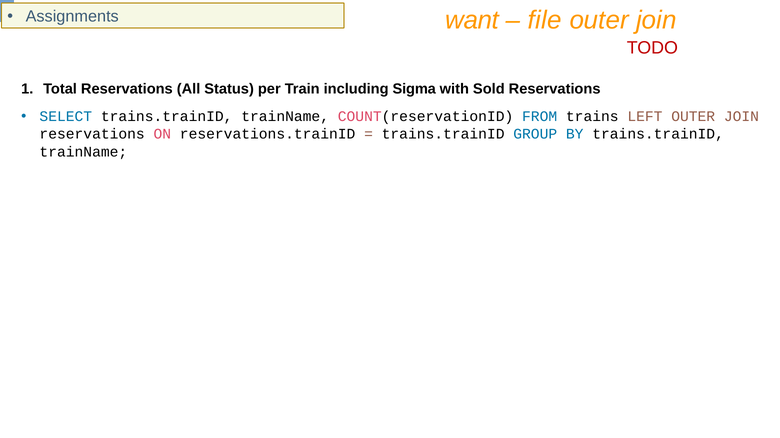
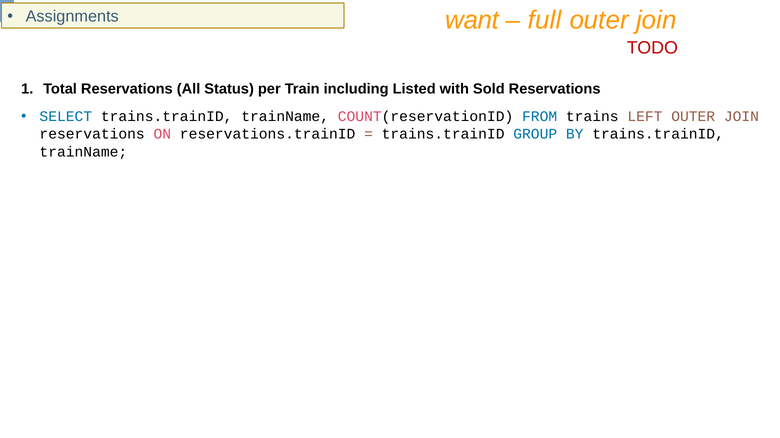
file: file -> full (545, 20)
Sigma: Sigma -> Listed (414, 89)
